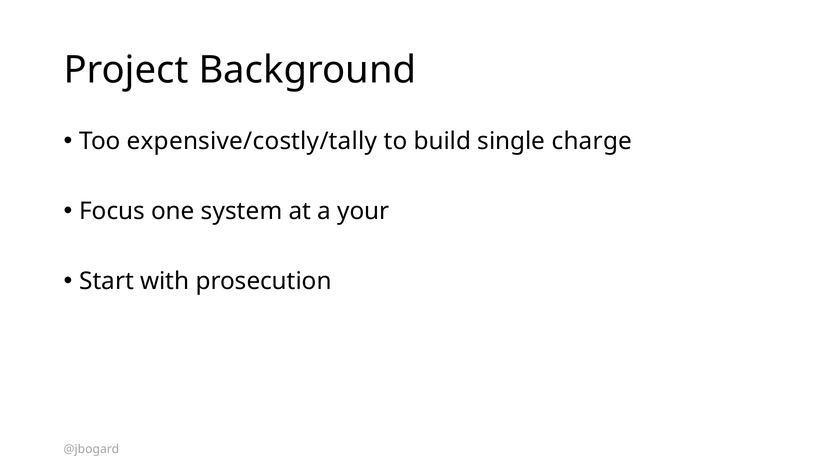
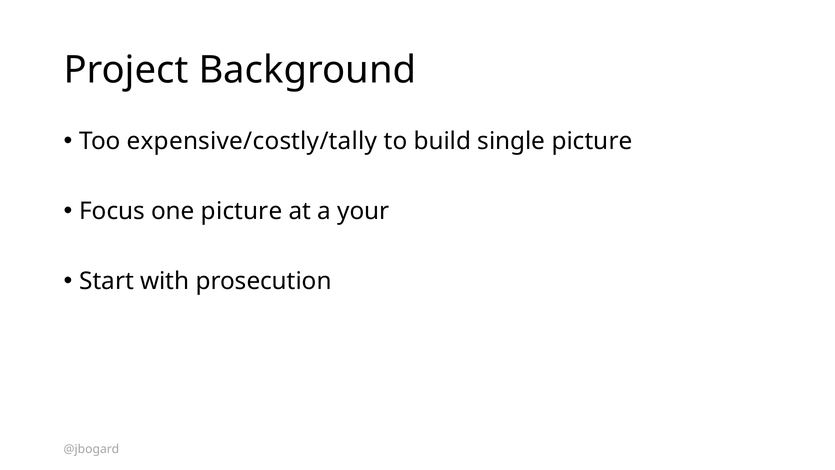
single charge: charge -> picture (592, 141)
one system: system -> picture (242, 211)
